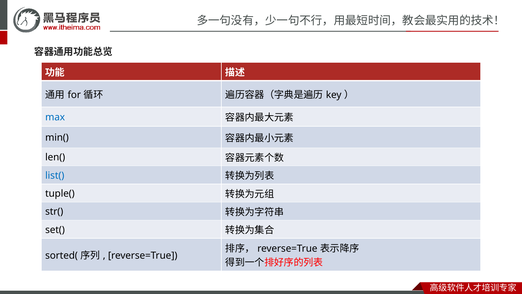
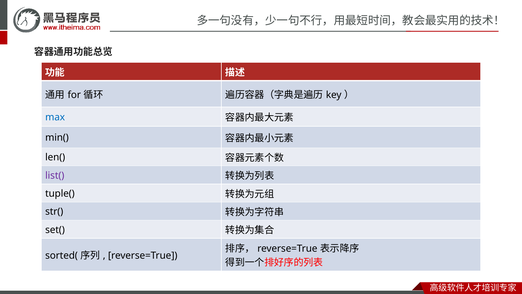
list( colour: blue -> purple (55, 175)
